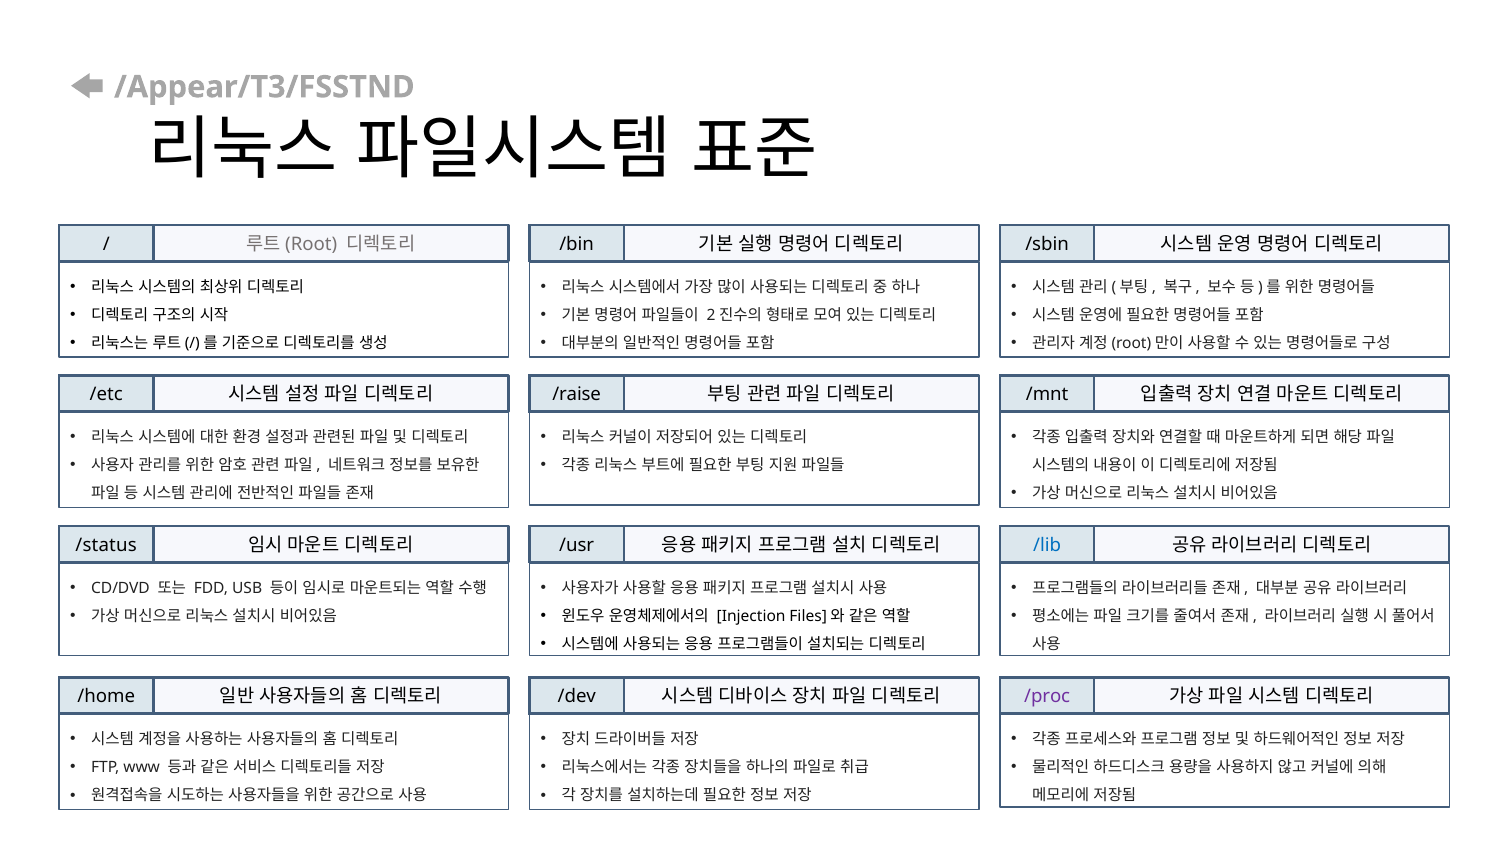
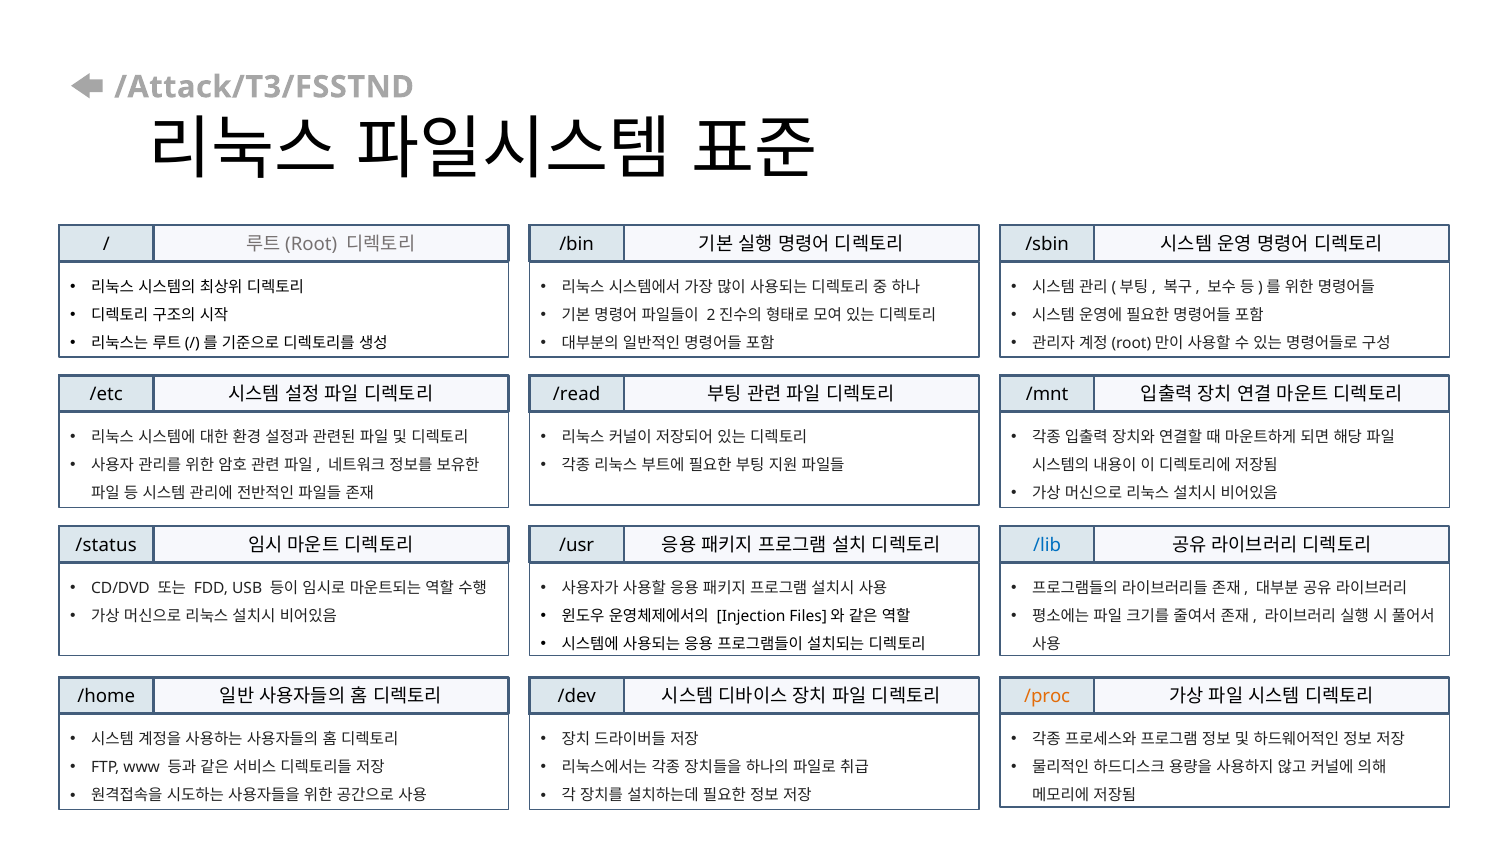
/Appear/T3/FSSTND: /Appear/T3/FSSTND -> /Attack/T3/FSSTND (264, 87)
/raise: /raise -> /read (577, 395)
/proc colour: purple -> orange (1047, 697)
